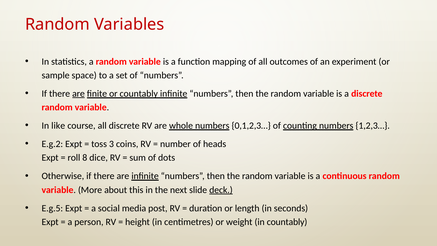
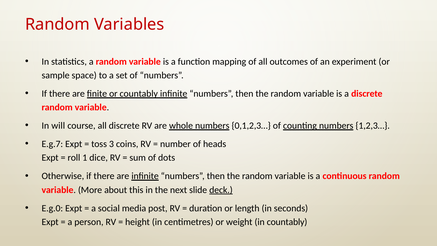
are underline: present -> none (78, 94)
like: like -> will (58, 126)
E.g.2: E.g.2 -> E.g.7 (52, 144)
8: 8 -> 1 (85, 158)
E.g.5: E.g.5 -> E.g.0 (52, 208)
